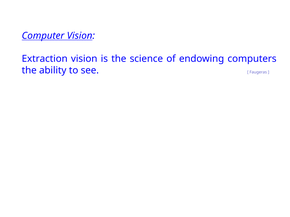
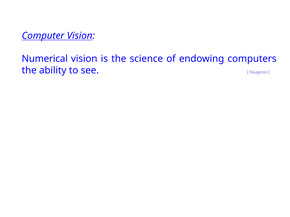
Extraction: Extraction -> Numerical (45, 59)
